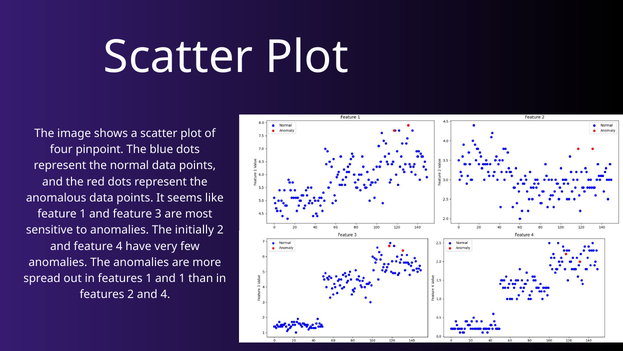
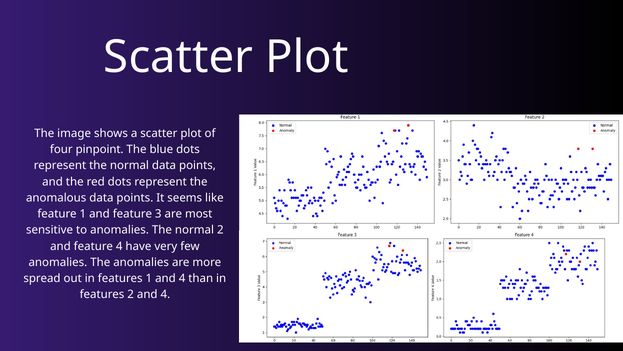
anomalies The initially: initially -> normal (194, 230)
1 and 1: 1 -> 4 (182, 278)
